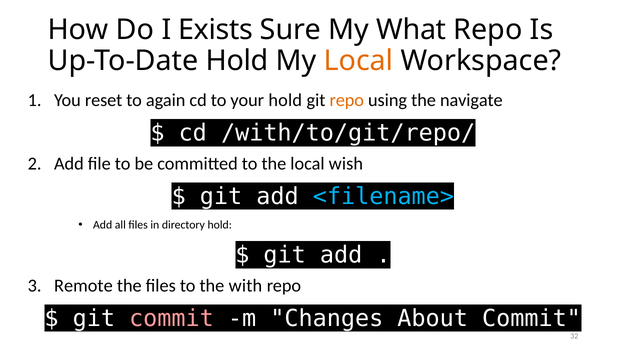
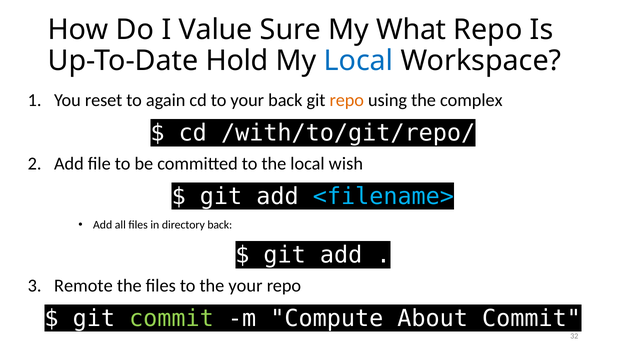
Exists: Exists -> Value (216, 30)
Local colour: orange -> blue (359, 61)
your hold: hold -> back (285, 100)
navigate: navigate -> complex (471, 100)
directory hold: hold -> back (220, 225)
the with: with -> your (245, 286)
commit colour: pink -> light green (171, 318)
Changes: Changes -> Compute (327, 318)
